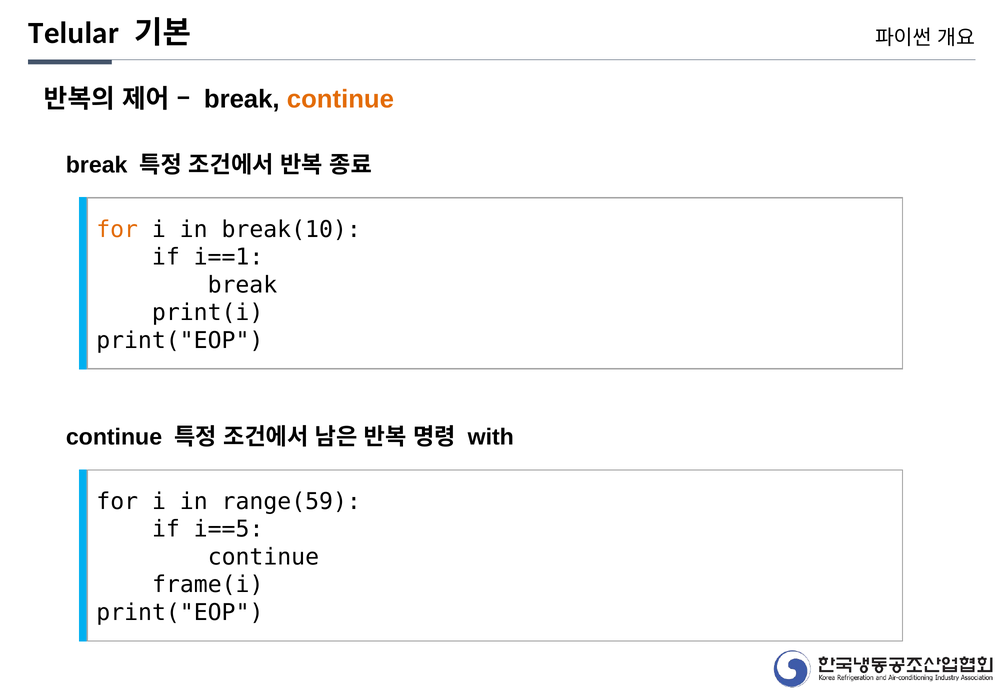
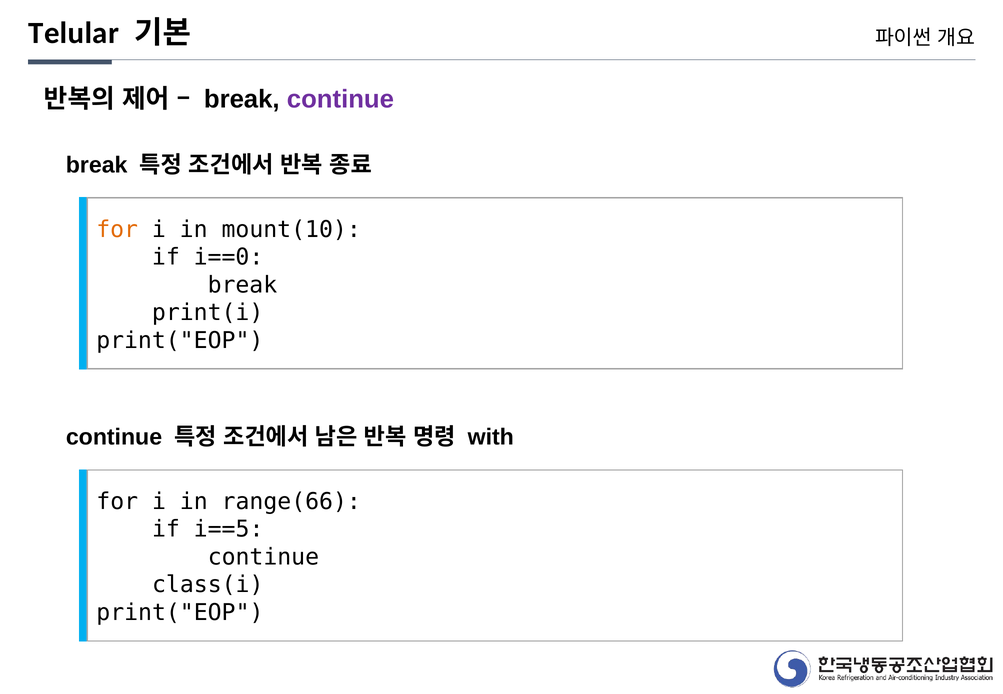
continue colour: orange -> purple (340, 99)
break(10: break(10 -> mount(10 (291, 230)
i==1: i==1 -> i==0 (229, 257)
range(59: range(59 -> range(66 (291, 502)
frame(i: frame(i -> class(i (208, 585)
